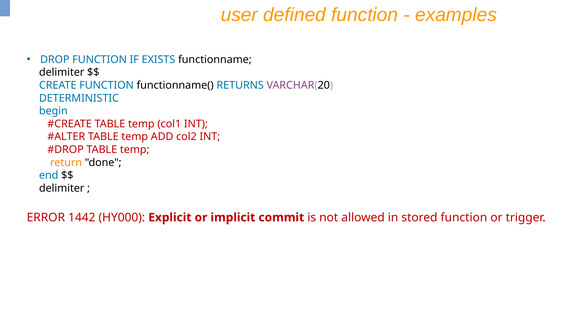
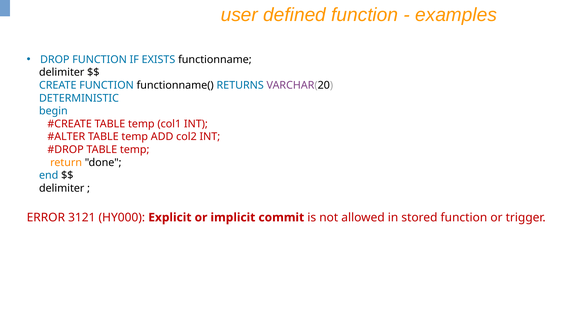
1442: 1442 -> 3121 (82, 218)
